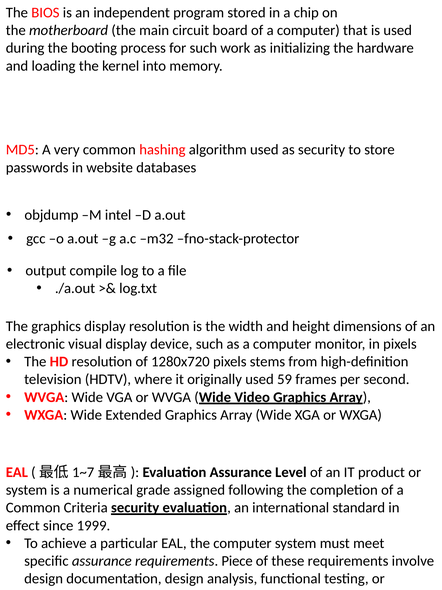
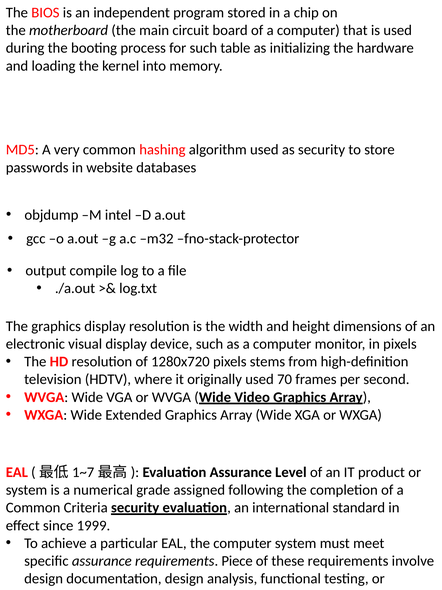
work: work -> table (235, 48)
59: 59 -> 70 (285, 379)
